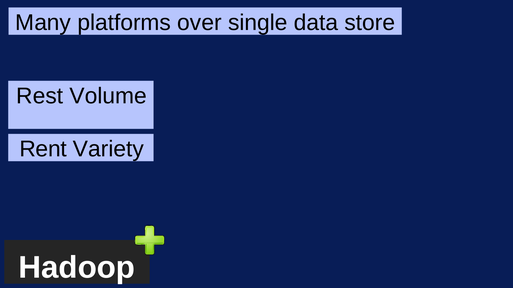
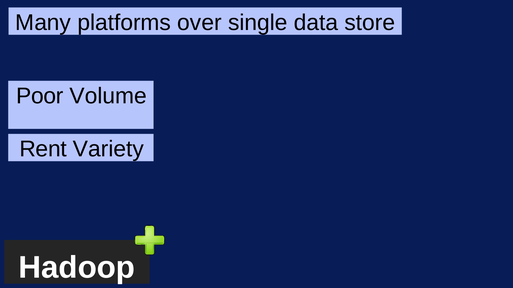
Rest: Rest -> Poor (40, 96)
